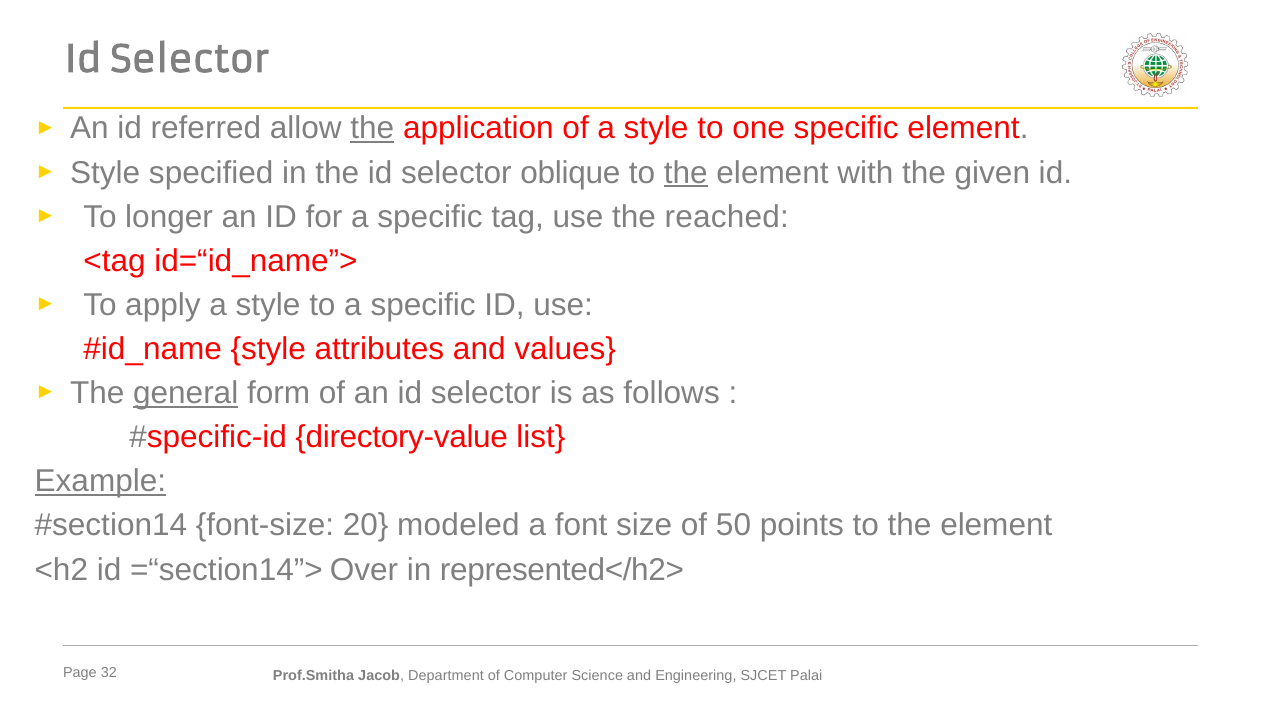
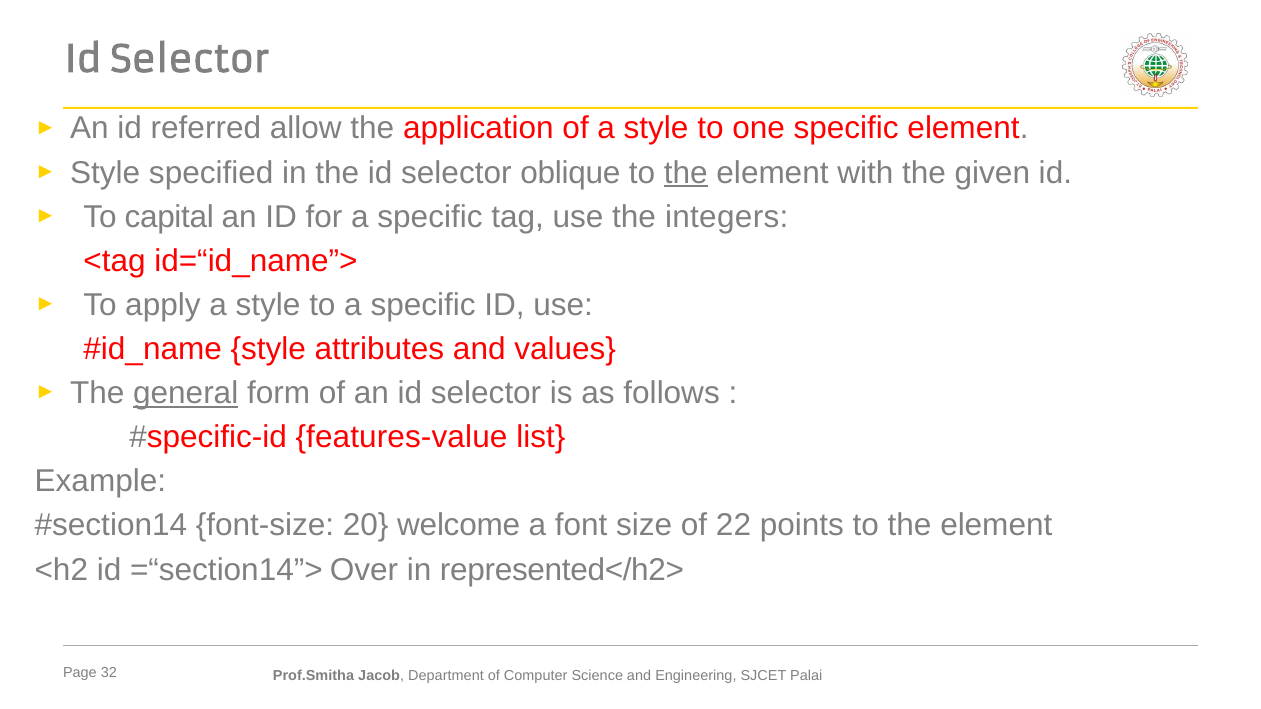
the underline: present -> none (372, 129)
longer: longer -> capital (169, 217)
reached: reached -> integers (727, 217)
directory-value: directory-value -> features-value (402, 437)
Example underline: present -> none (100, 482)
modeled: modeled -> welcome (459, 526)
50: 50 -> 22 (734, 526)
